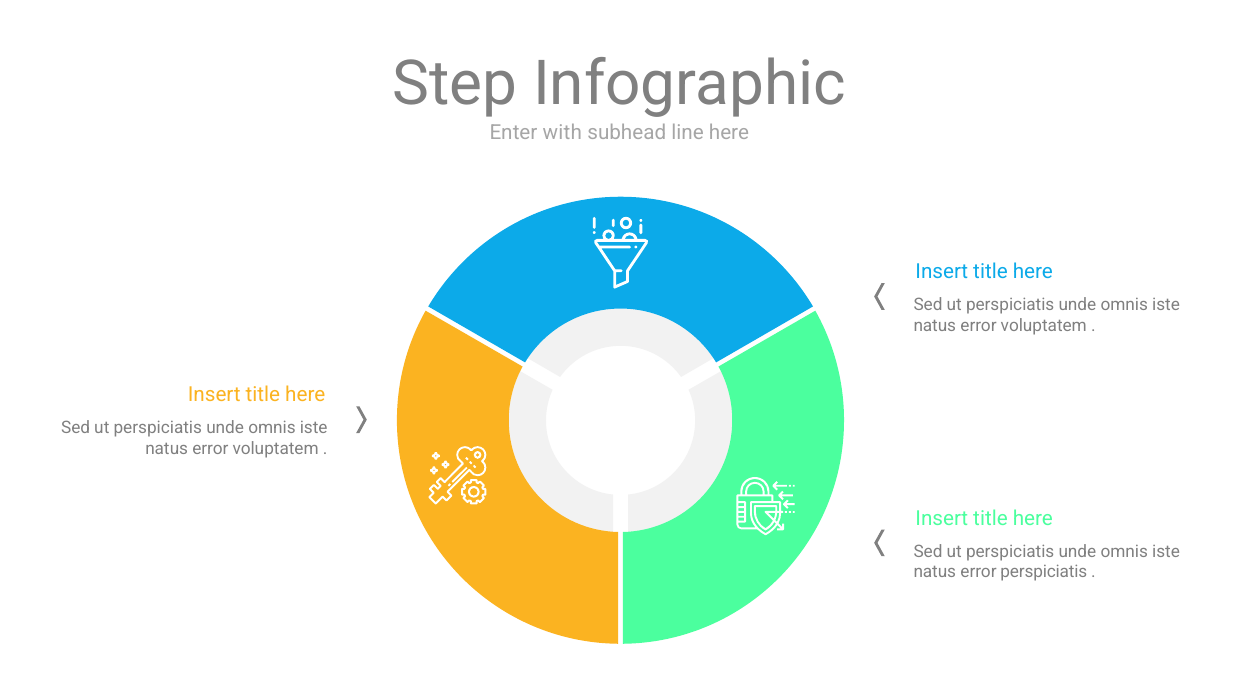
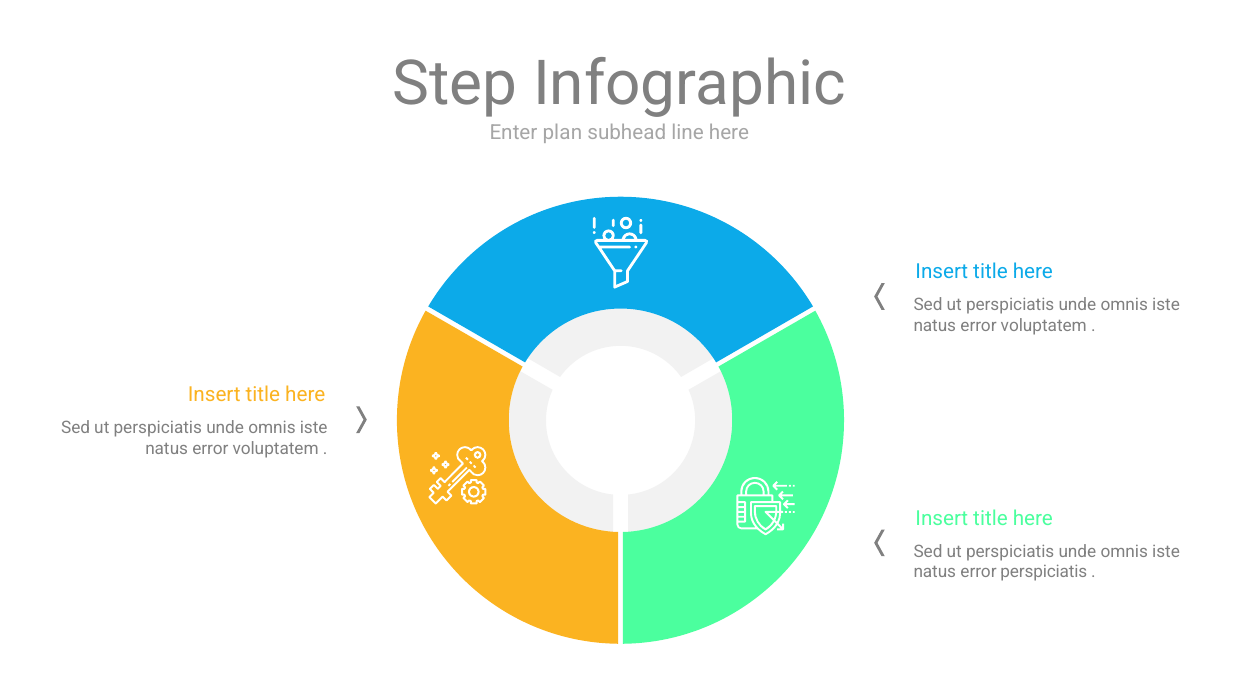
with: with -> plan (562, 133)
